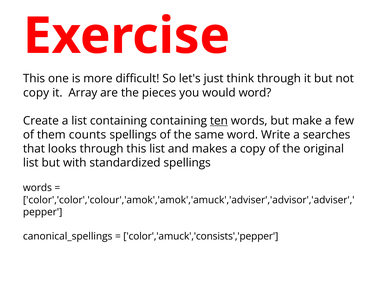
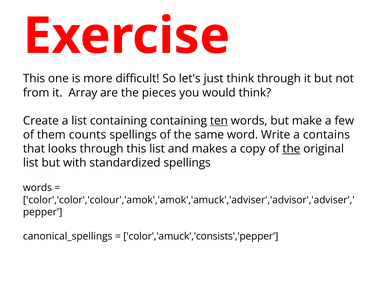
copy: copy -> from (36, 93)
would word: word -> think (255, 93)
searches: searches -> contains (326, 135)
the underline: none -> present (291, 149)
